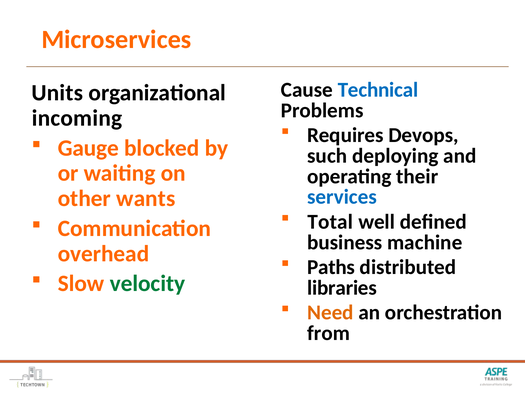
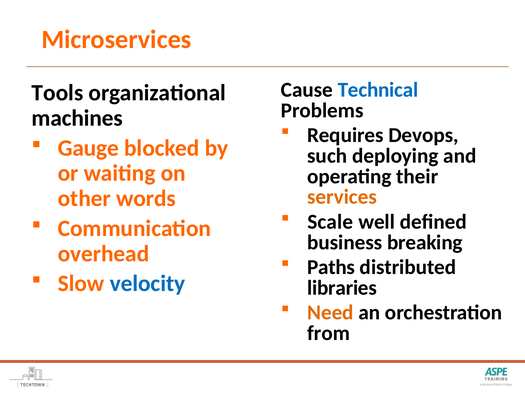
Units: Units -> Tools (57, 93)
incoming: incoming -> machines (77, 118)
services colour: blue -> orange (342, 197)
wants: wants -> words (146, 198)
Total: Total -> Scale (330, 222)
machine: machine -> breaking (425, 242)
velocity colour: green -> blue (147, 283)
